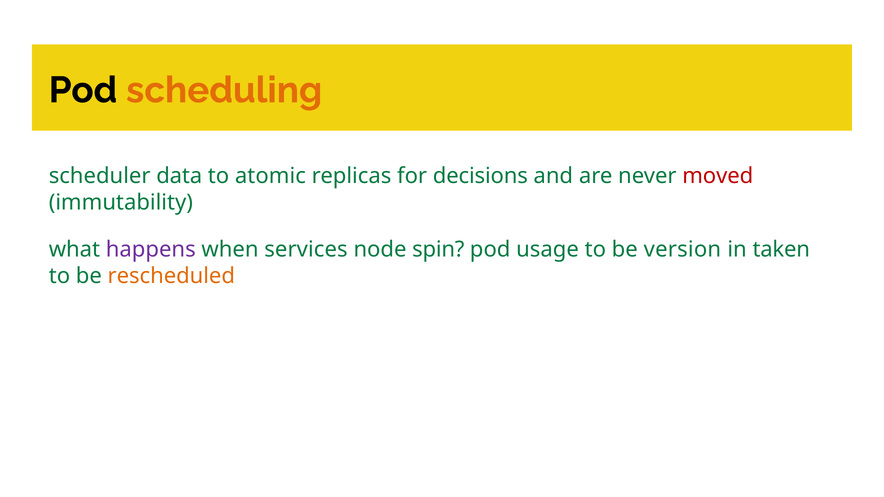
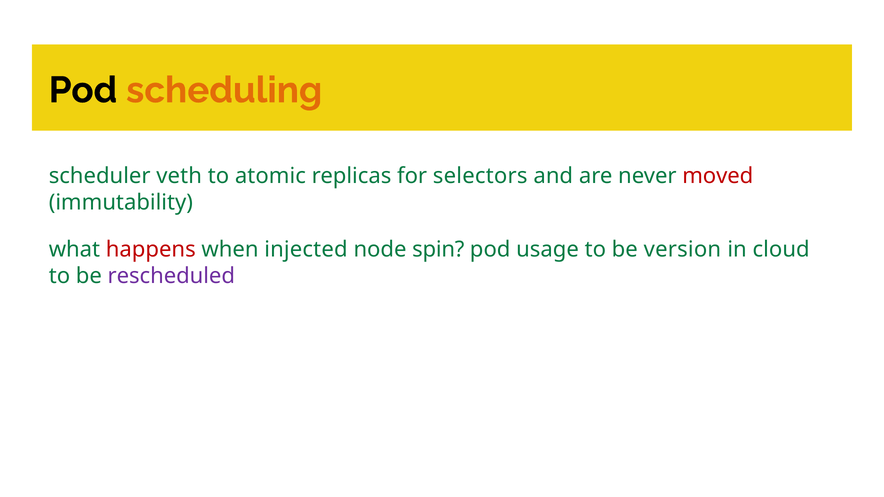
data: data -> veth (179, 176)
decisions: decisions -> selectors (480, 176)
happens colour: purple -> red (151, 249)
services: services -> injected (306, 249)
taken: taken -> cloud (781, 249)
rescheduled colour: orange -> purple (171, 276)
